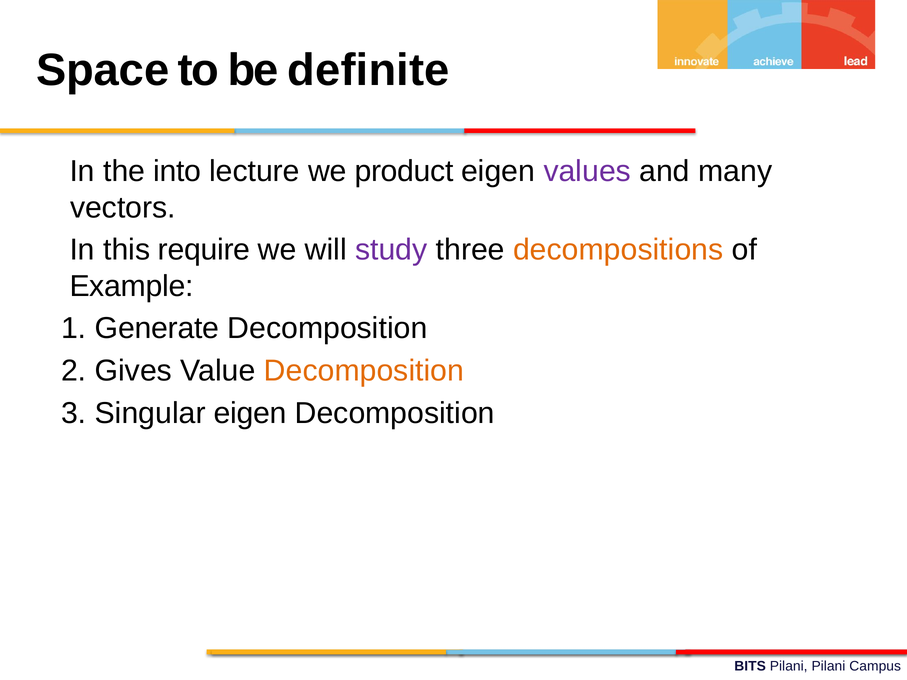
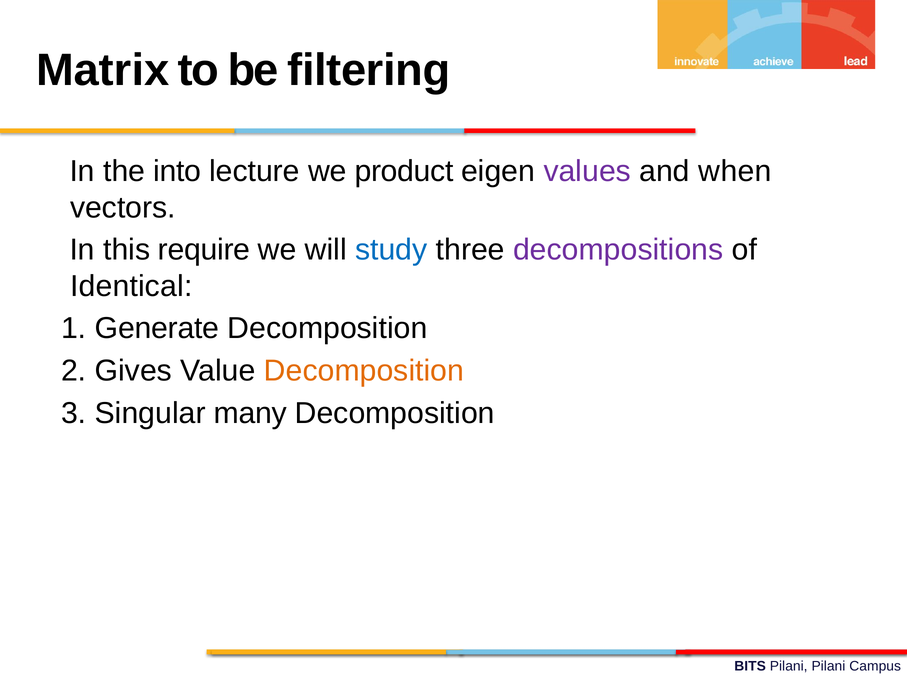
Space: Space -> Matrix (103, 70)
definite: definite -> filtering (369, 70)
many: many -> when (735, 171)
study colour: purple -> blue (391, 250)
decompositions colour: orange -> purple (618, 250)
Example: Example -> Identical (131, 286)
Singular eigen: eigen -> many (250, 413)
